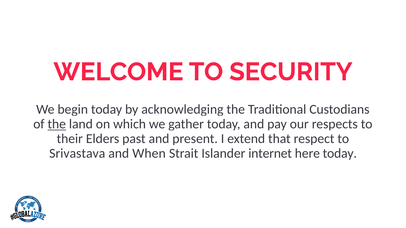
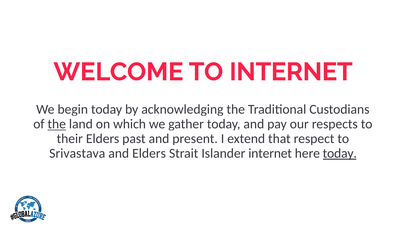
TO SECURITY: SECURITY -> INTERNET (291, 72)
and When: When -> Elders (149, 154)
today underline: none -> present (340, 154)
